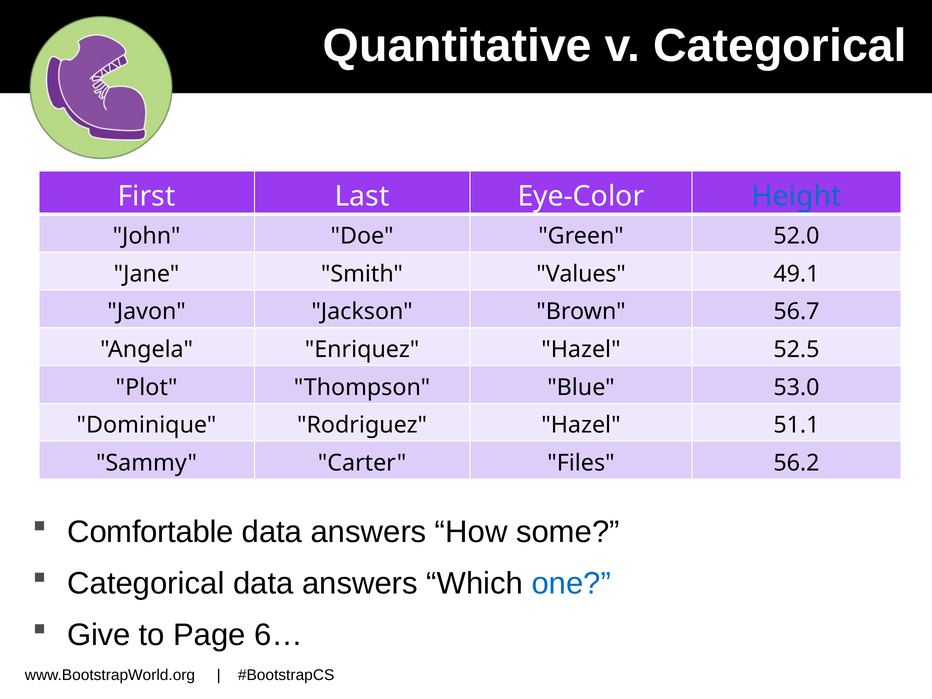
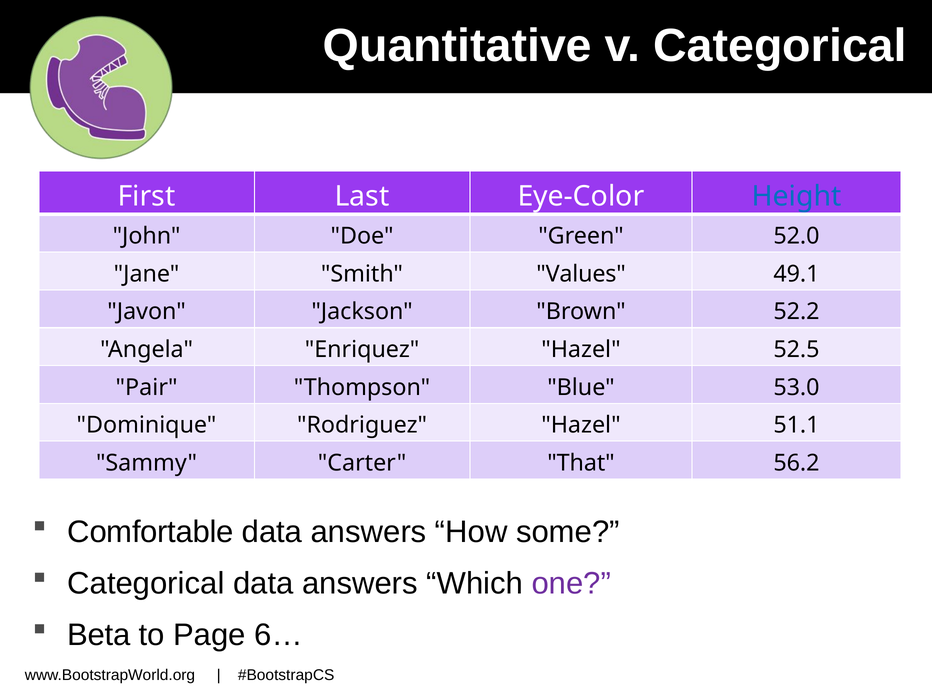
56.7: 56.7 -> 52.2 (797, 312)
Plot: Plot -> Pair (147, 387)
Files: Files -> That (581, 463)
one colour: blue -> purple (571, 583)
Give: Give -> Beta (99, 635)
